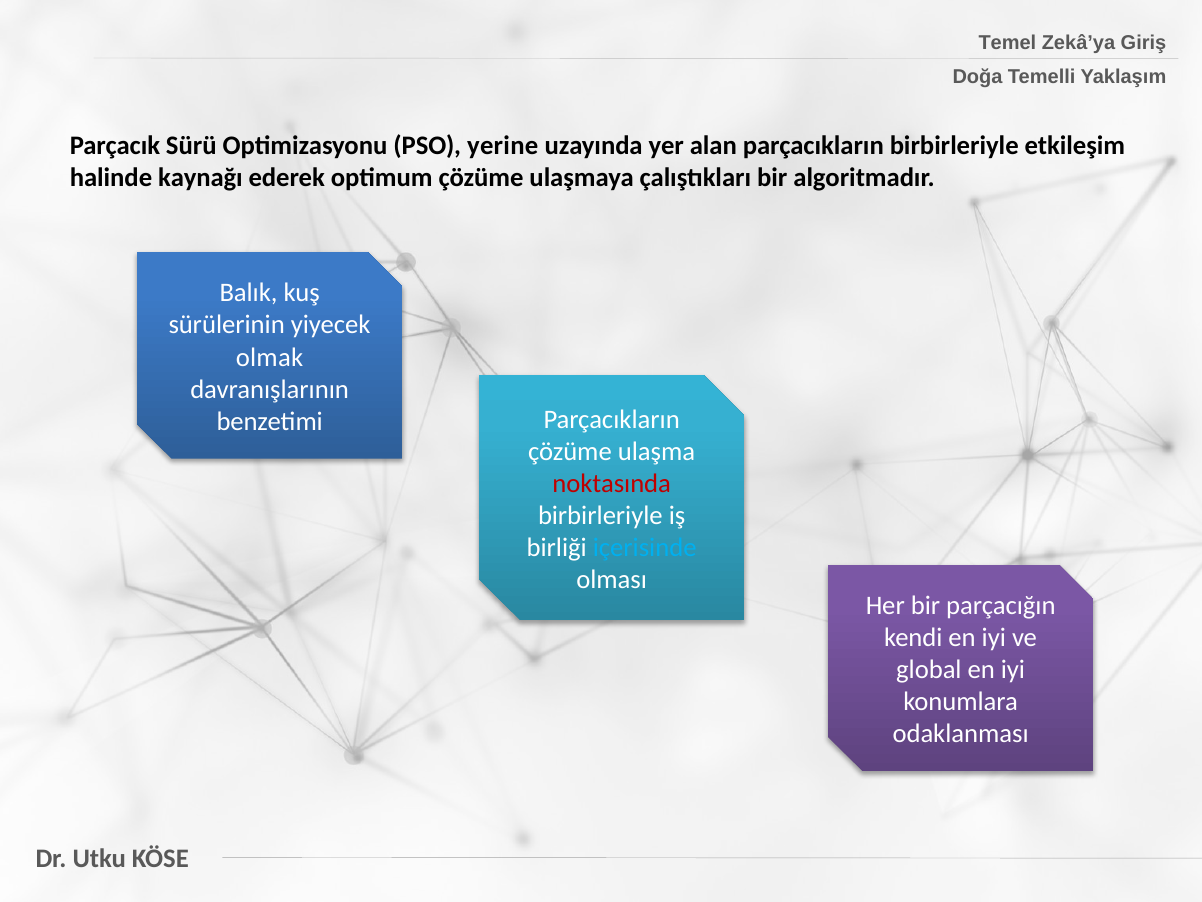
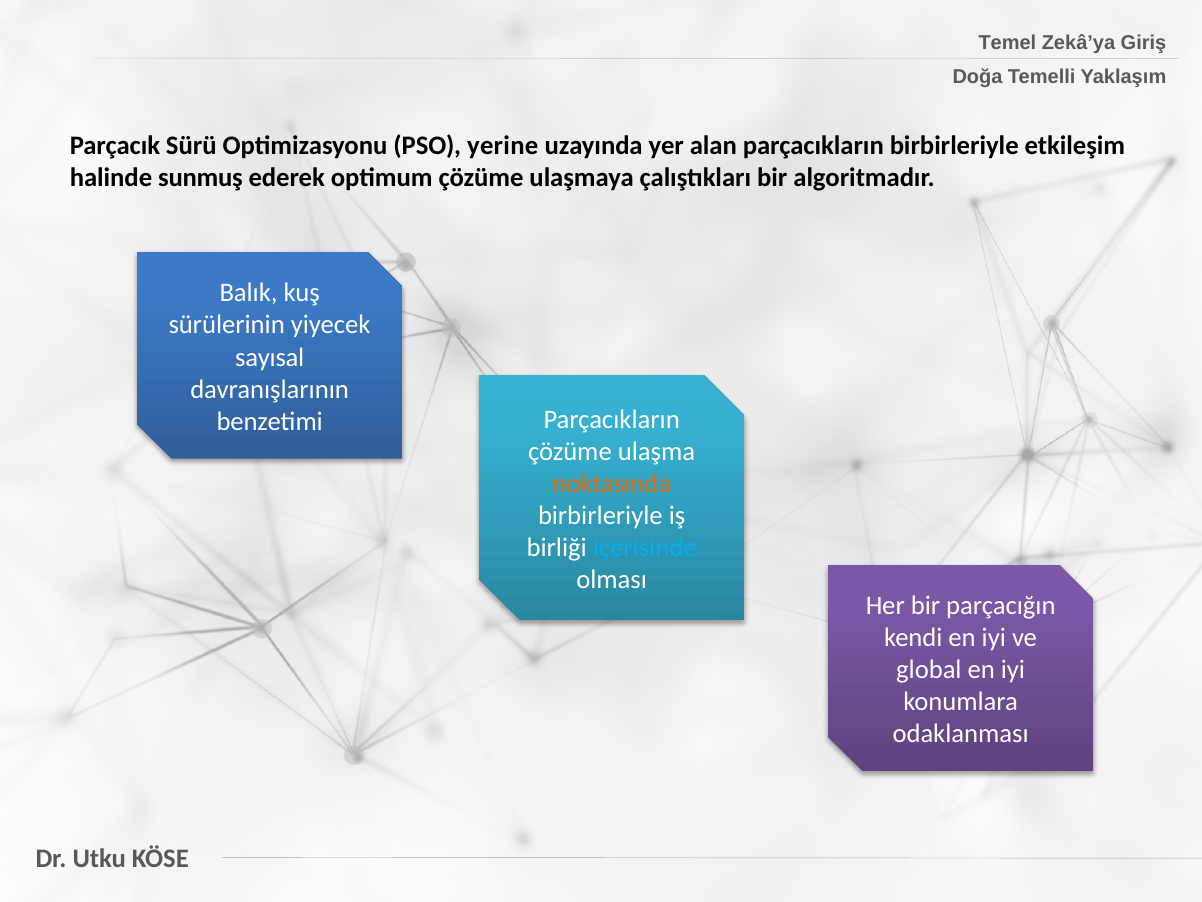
kaynağı: kaynağı -> sunmuş (200, 178)
olmak: olmak -> sayısal (270, 357)
noktasında colour: red -> orange (612, 483)
